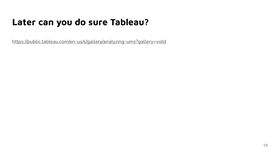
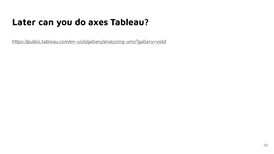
sure: sure -> axes (98, 22)
